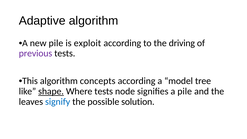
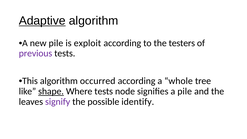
Adaptive underline: none -> present (42, 21)
driving: driving -> testers (182, 43)
concepts: concepts -> occurred (98, 81)
model: model -> whole (179, 81)
signify colour: blue -> purple (58, 102)
solution: solution -> identify (138, 102)
